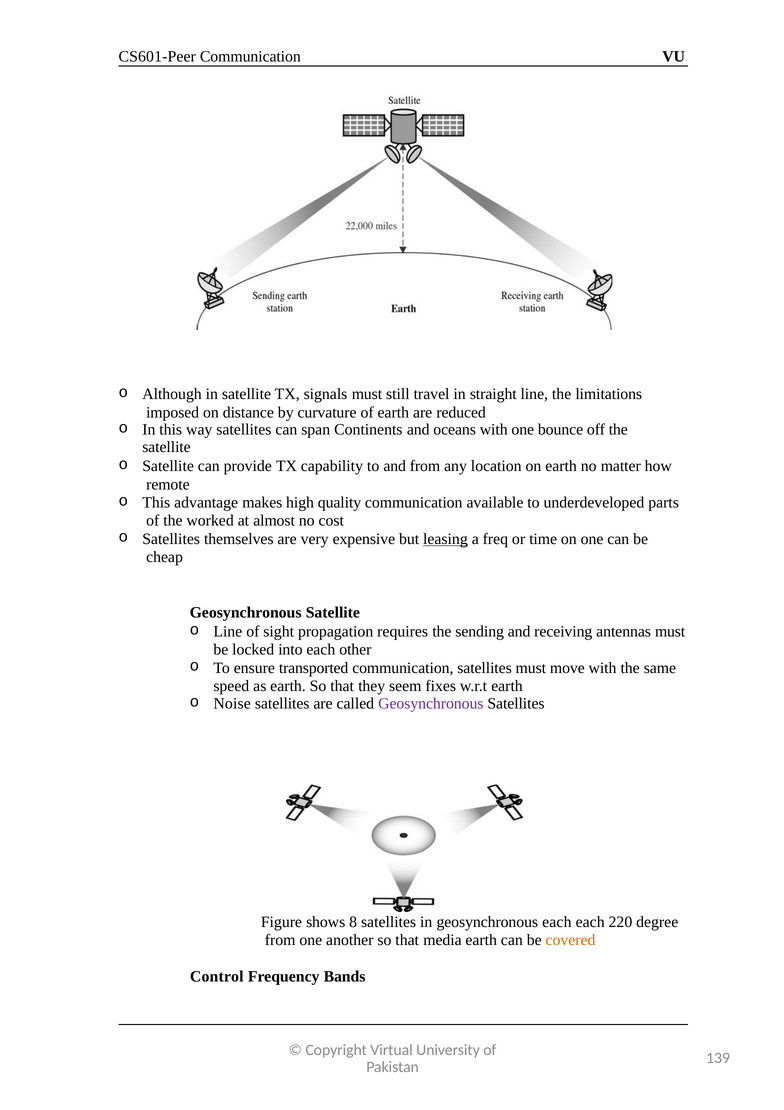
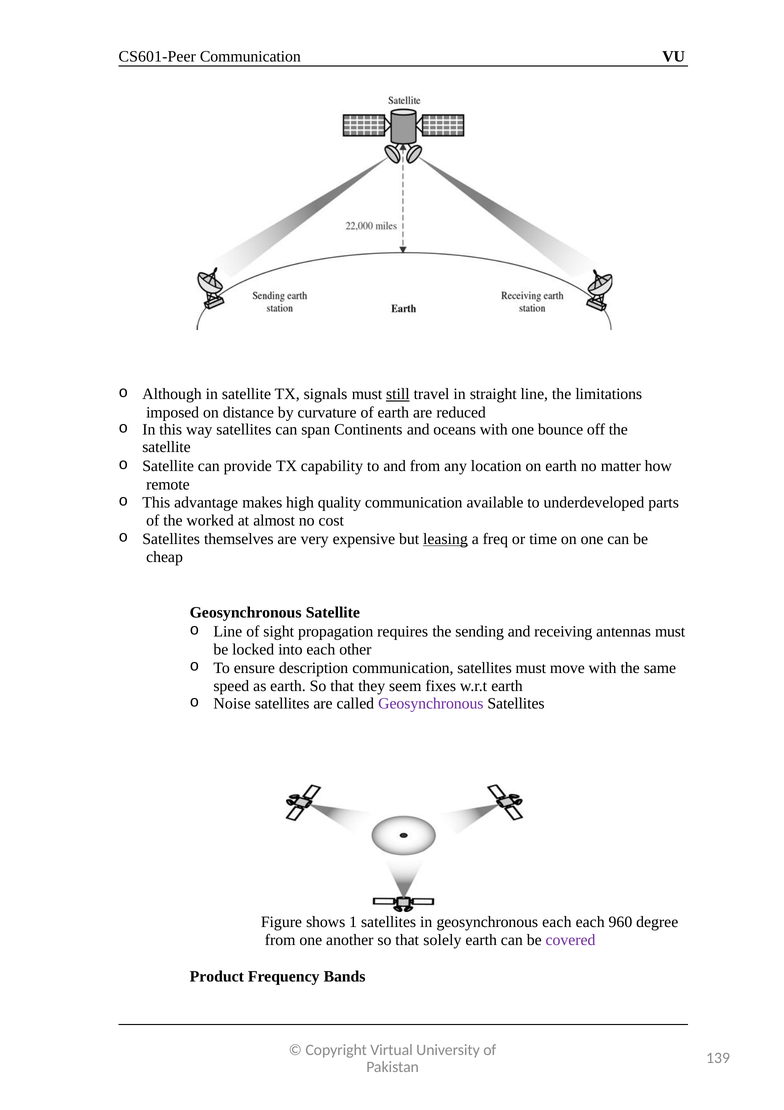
still underline: none -> present (398, 394)
transported: transported -> description (314, 668)
8: 8 -> 1 (353, 921)
220: 220 -> 960 (620, 921)
media: media -> solely (442, 940)
covered colour: orange -> purple (571, 940)
Control: Control -> Product (217, 976)
